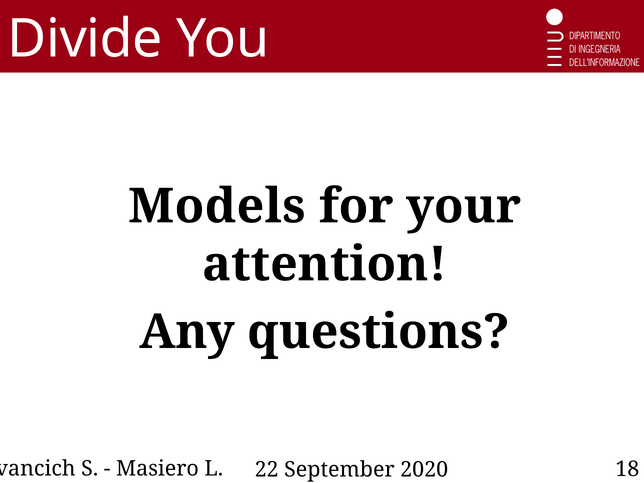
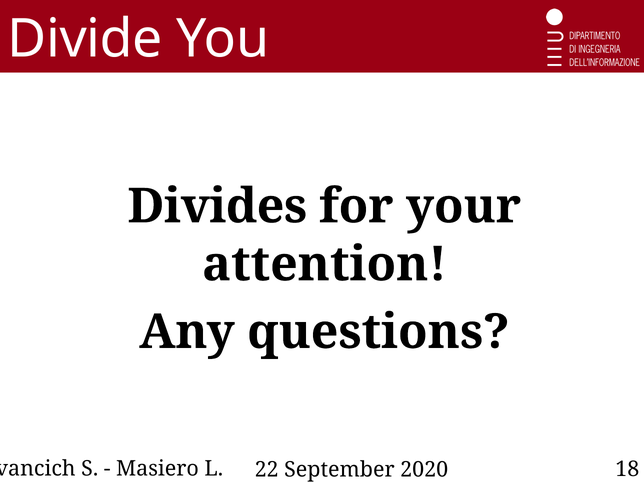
Models: Models -> Divides (217, 206)
